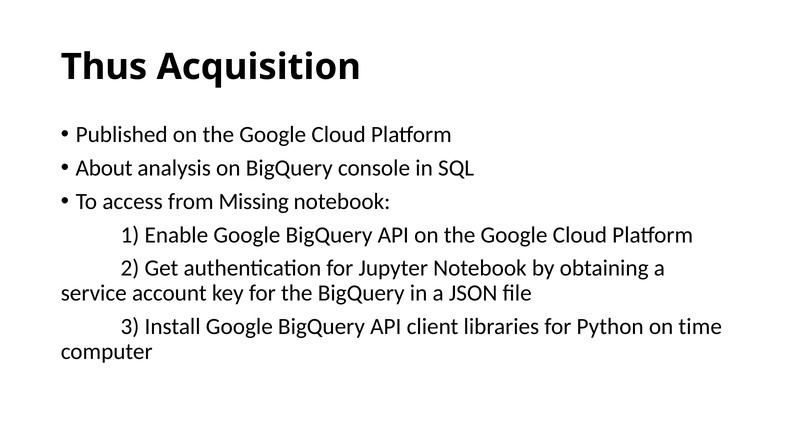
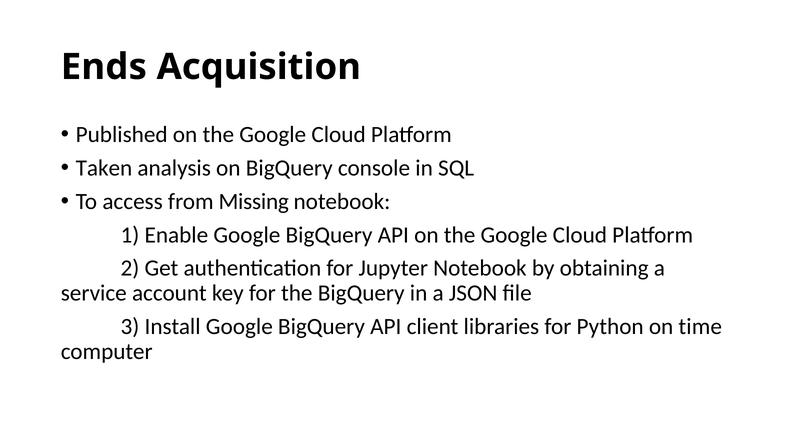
Thus: Thus -> Ends (104, 67)
About: About -> Taken (104, 168)
